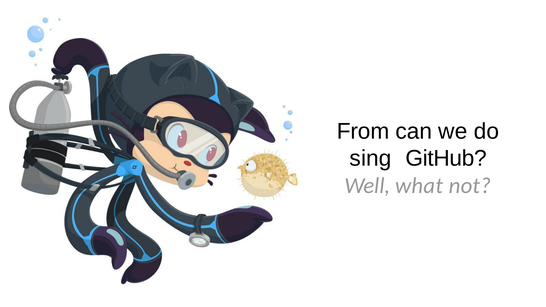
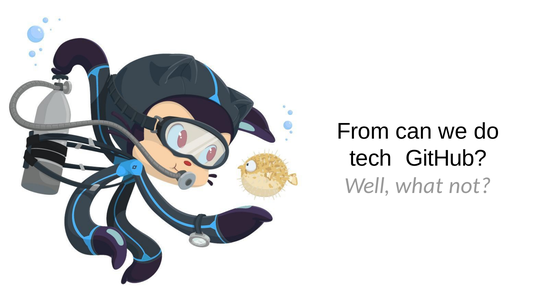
sing: sing -> tech (371, 159)
